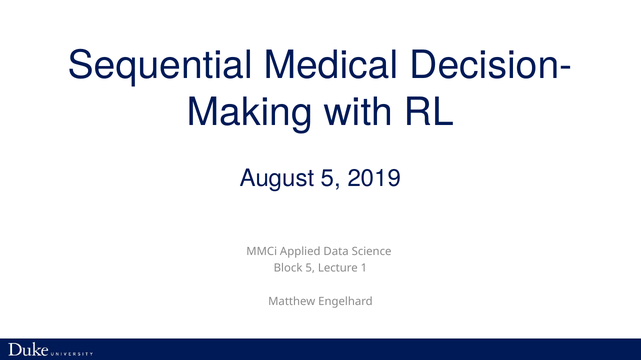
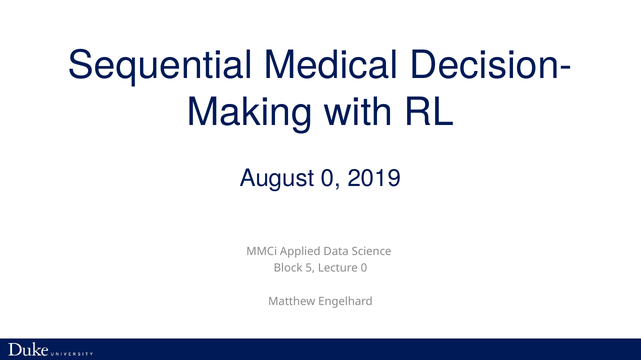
August 5: 5 -> 0 (331, 178)
Lecture 1: 1 -> 0 (364, 269)
